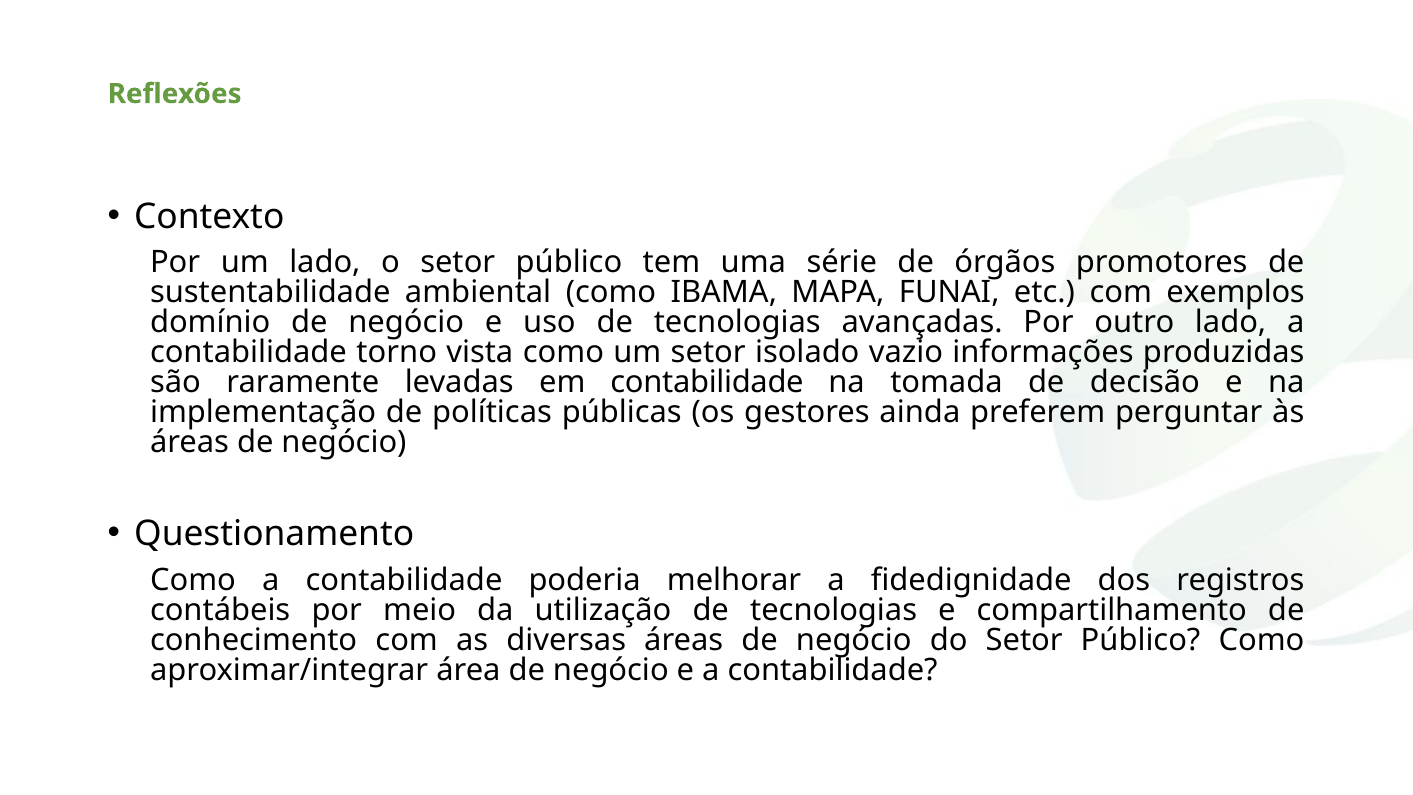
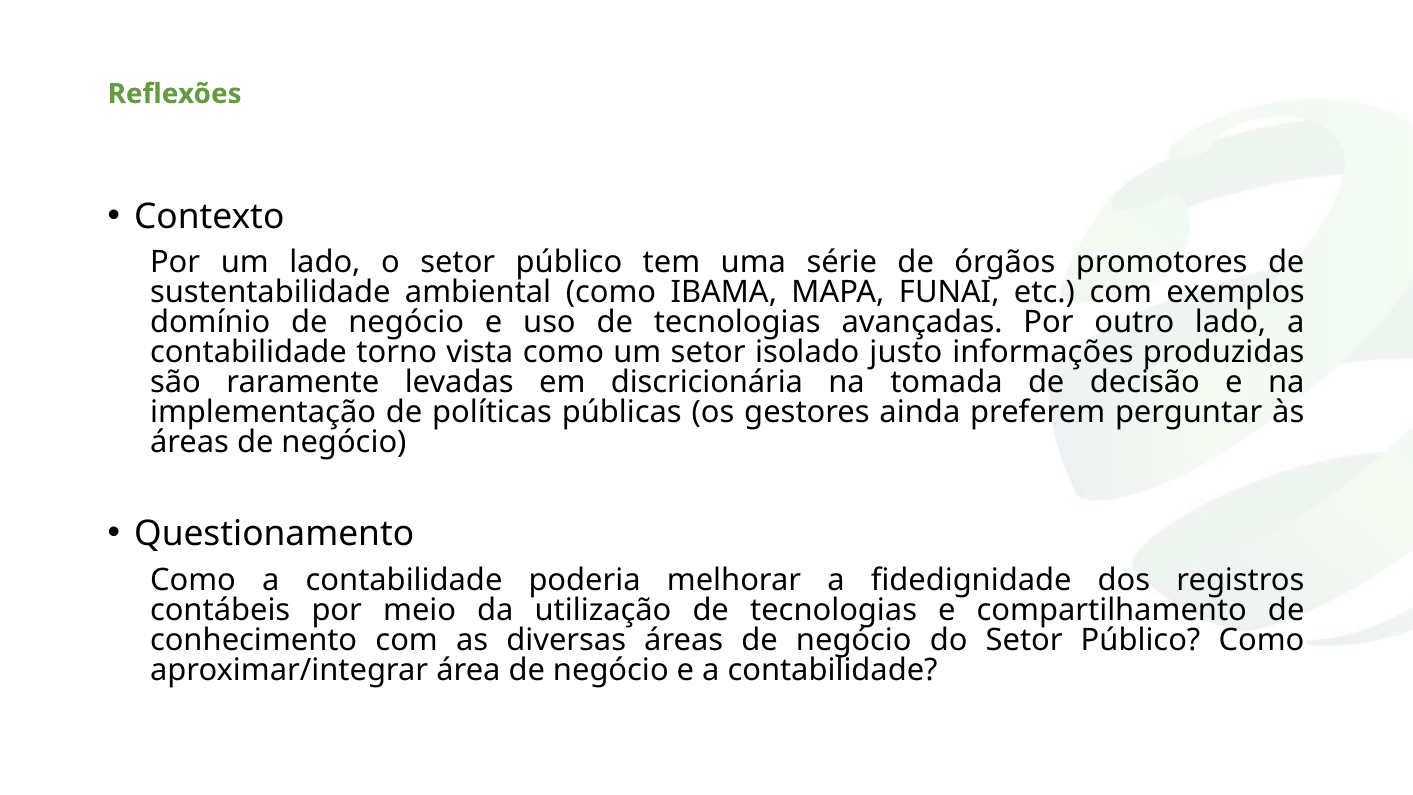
vazio: vazio -> justo (906, 352)
em contabilidade: contabilidade -> discricionária (707, 382)
